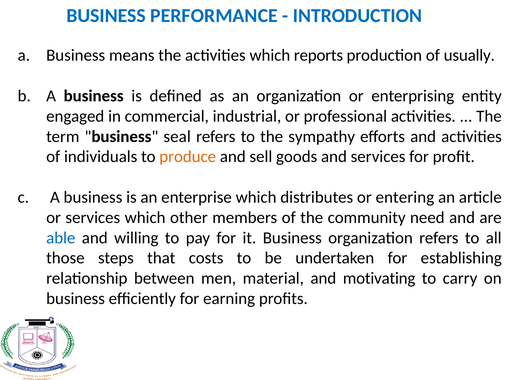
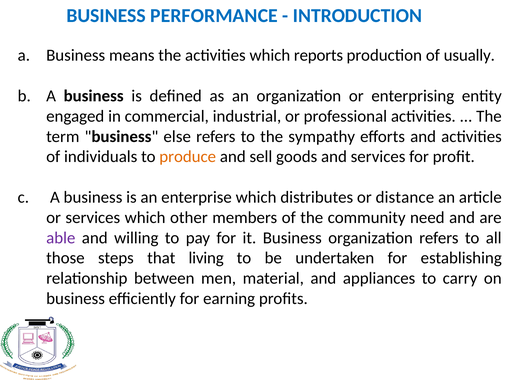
seal: seal -> else (177, 137)
entering: entering -> distance (405, 197)
able colour: blue -> purple (61, 238)
costs: costs -> living (206, 258)
motivating: motivating -> appliances (379, 279)
